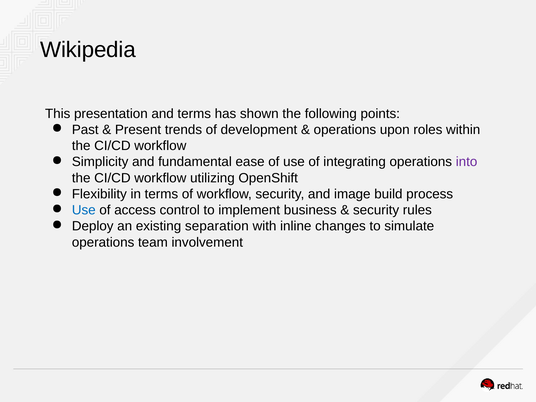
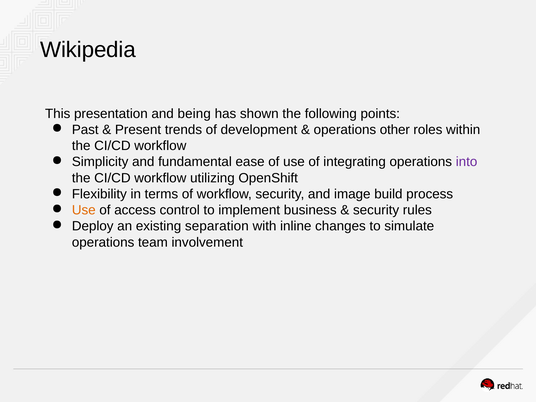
and terms: terms -> being (194, 114)
upon: upon -> other (395, 130)
Use colour: blue -> orange (84, 210)
